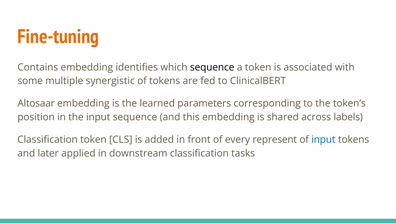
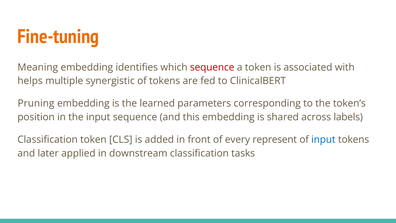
Contains: Contains -> Meaning (38, 67)
sequence colour: black -> red (212, 67)
some: some -> helps (30, 81)
Altosaar: Altosaar -> Pruning (36, 103)
